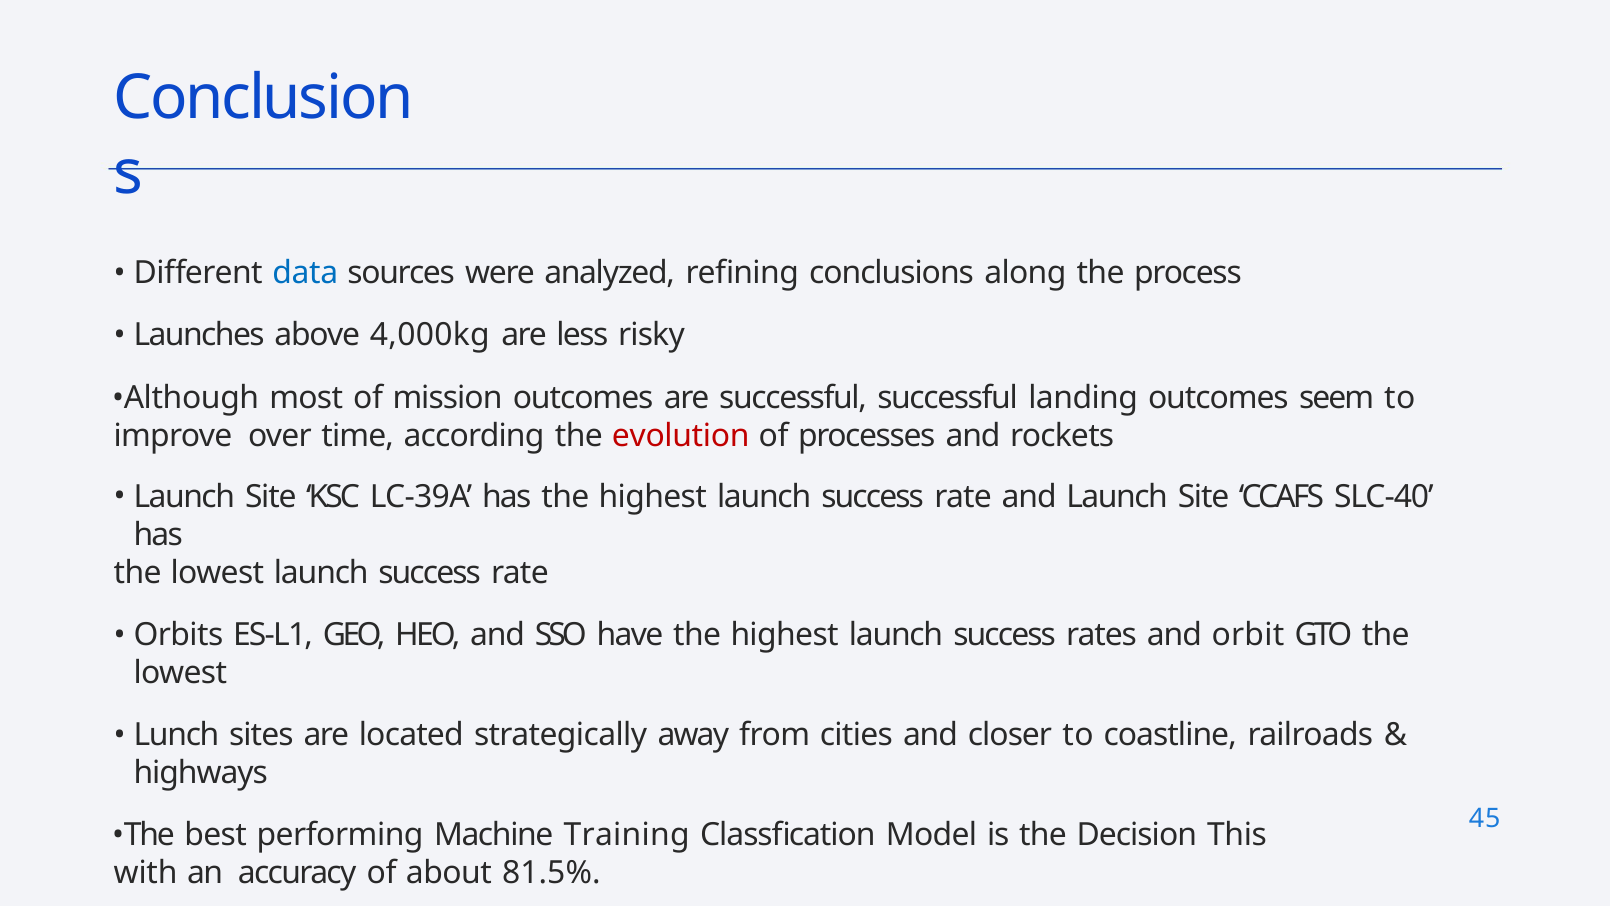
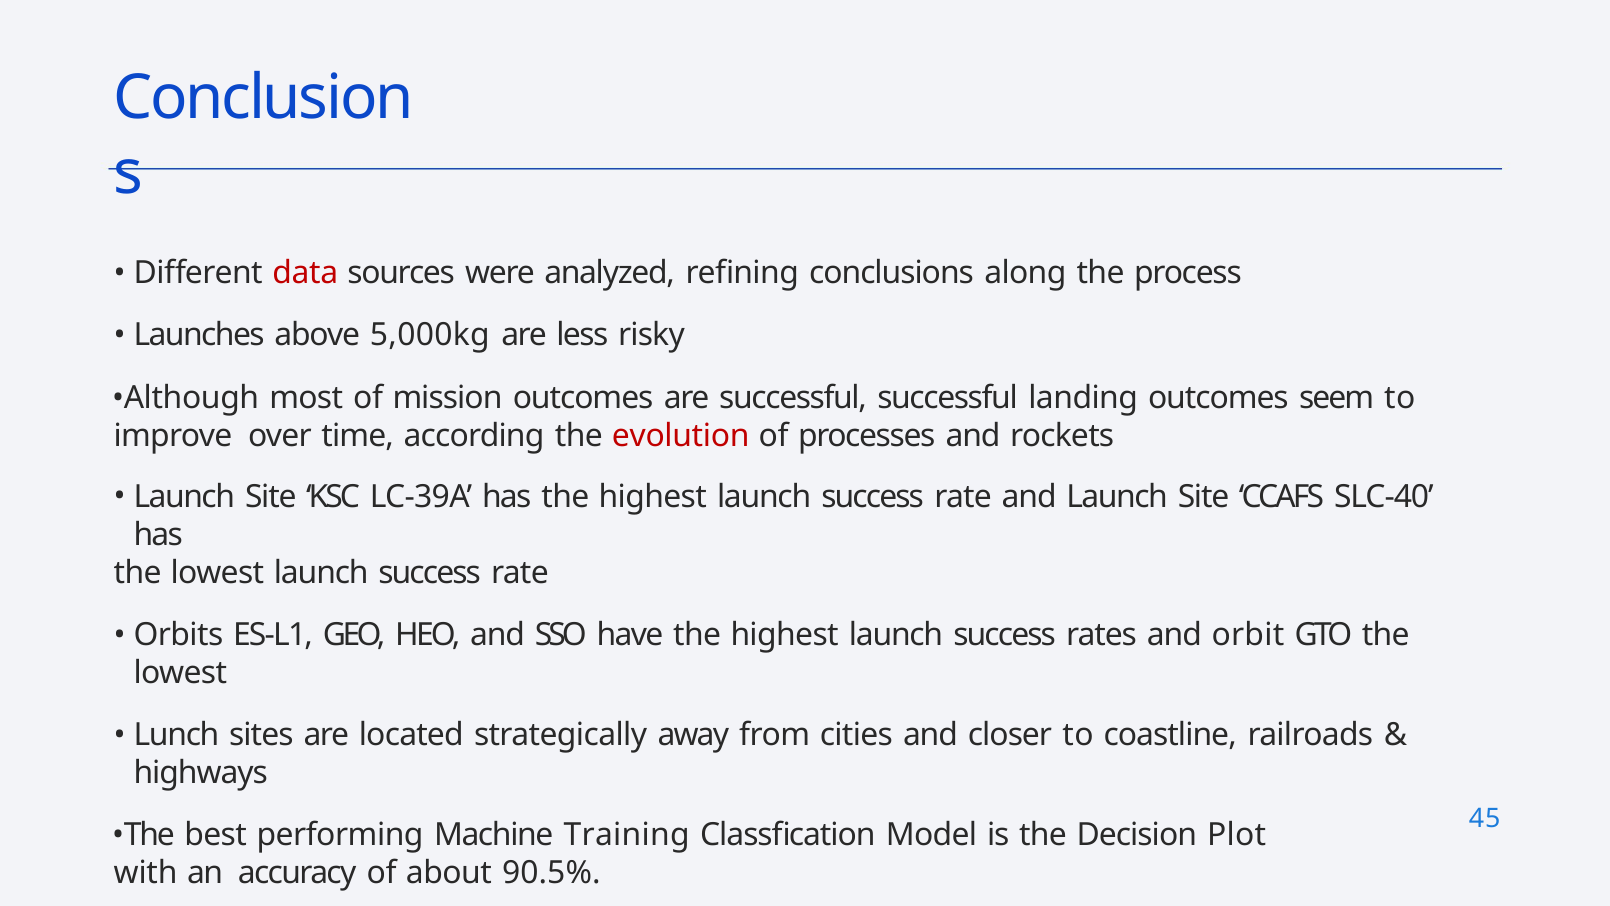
data colour: blue -> red (305, 273)
4,000kg: 4,000kg -> 5,000kg (430, 335)
This: This -> Plot (1237, 835)
81.5%: 81.5% -> 90.5% (551, 873)
